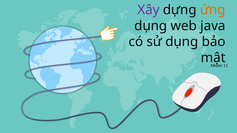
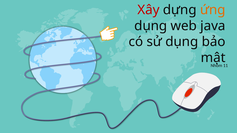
Xây colour: purple -> red (148, 10)
